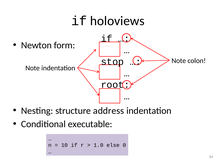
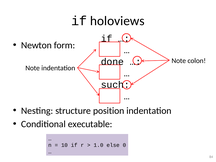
stop: stop -> done (112, 62)
root: root -> such (115, 85)
address: address -> position (109, 111)
